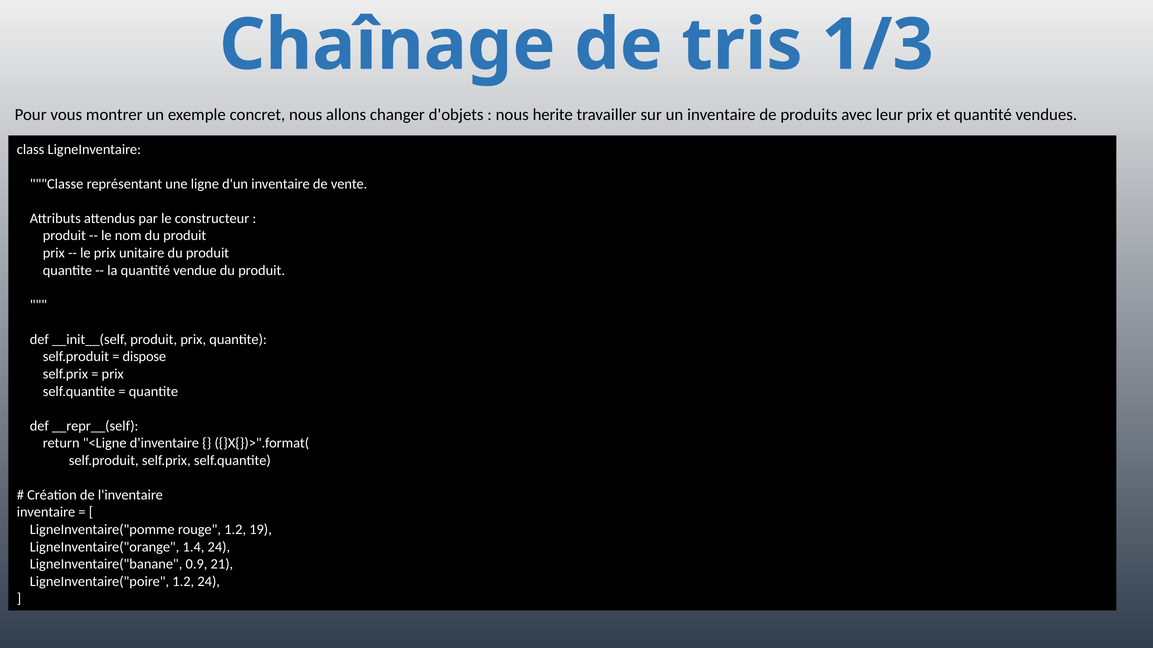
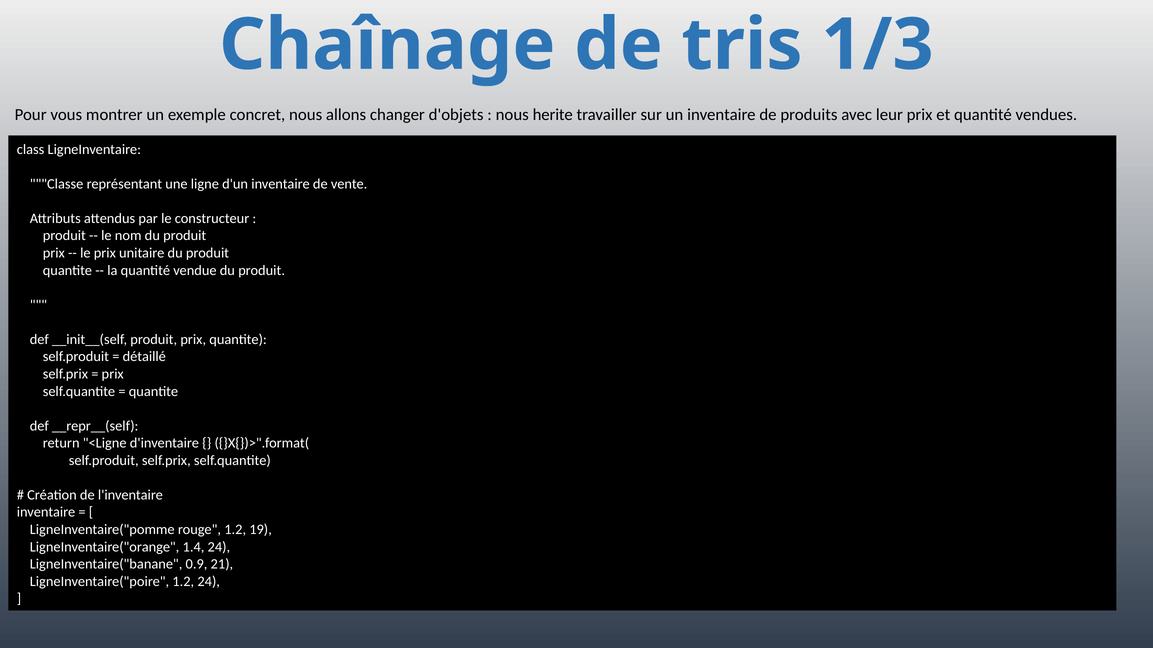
dispose: dispose -> détaillé (144, 357)
